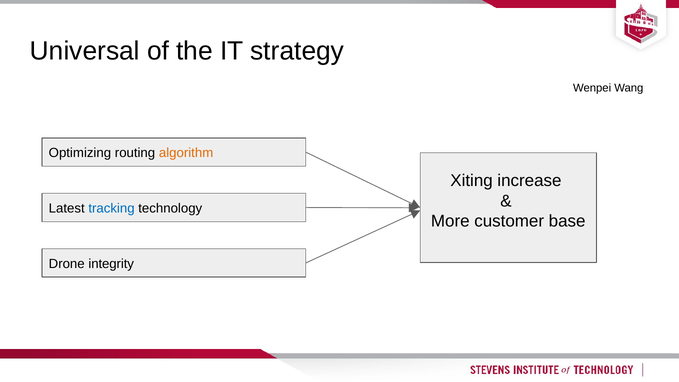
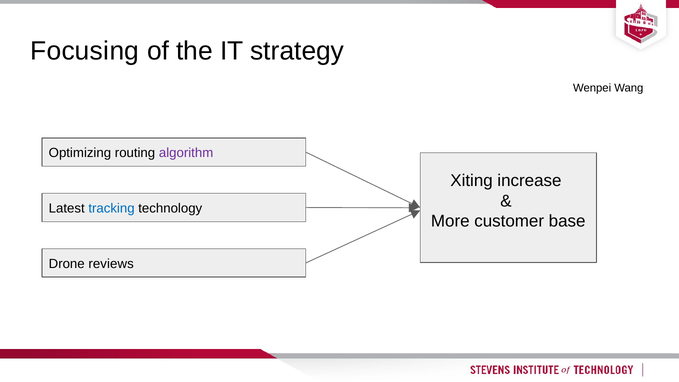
Universal: Universal -> Focusing (85, 51)
algorithm colour: orange -> purple (186, 153)
integrity: integrity -> reviews (111, 264)
